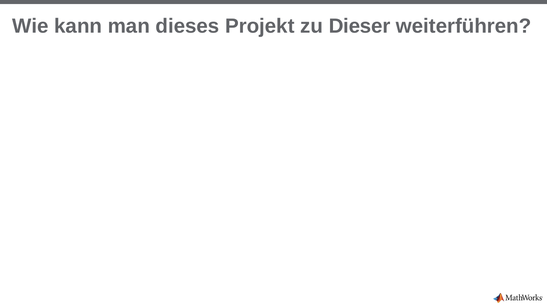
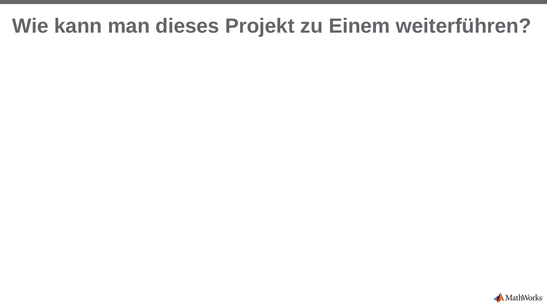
Dieser: Dieser -> Einem (359, 26)
